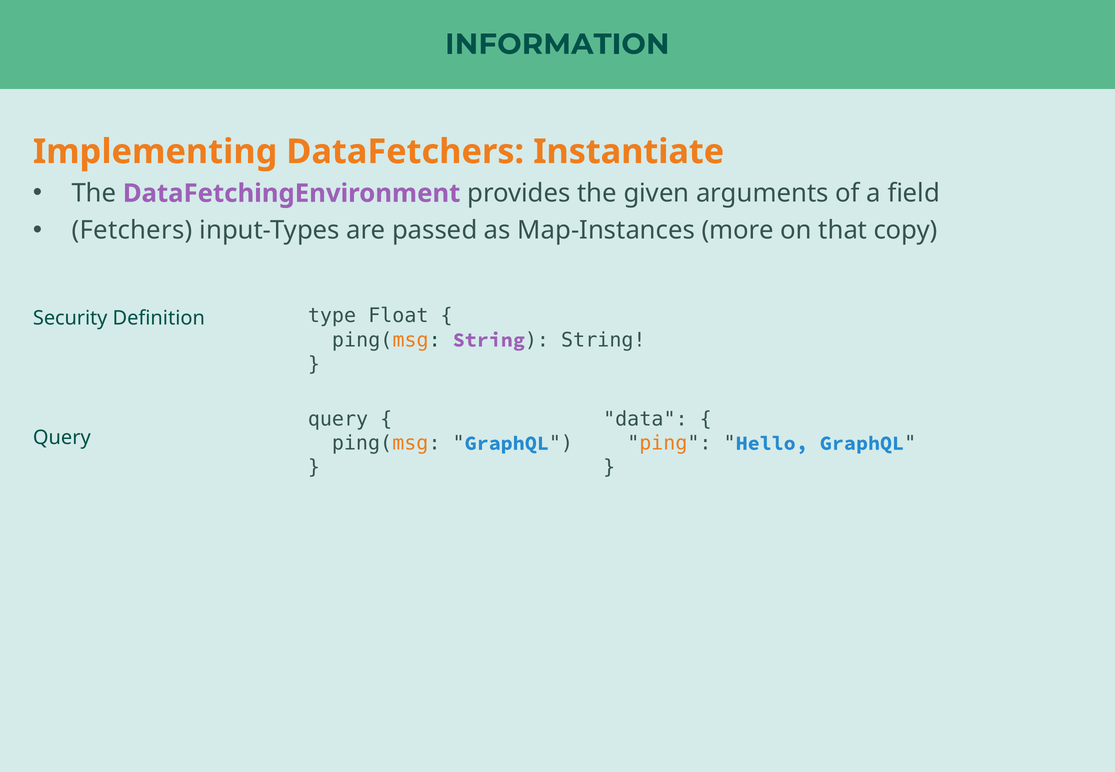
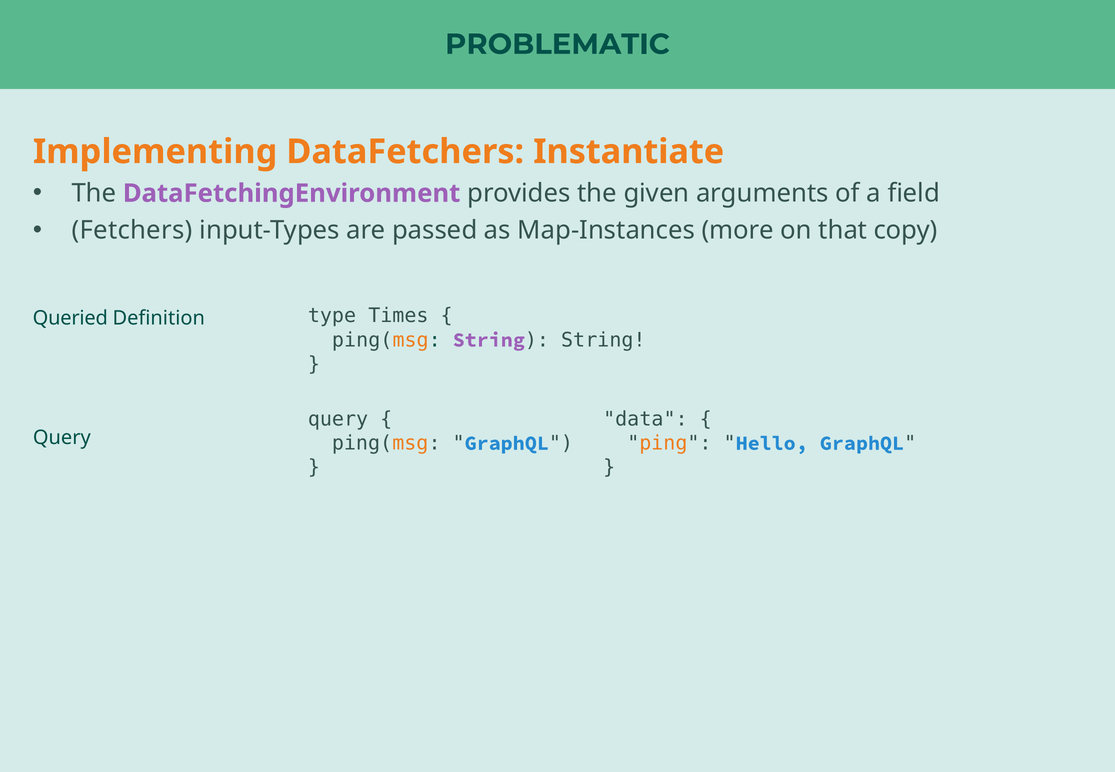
INFORMATION: INFORMATION -> PROBLEMATIC (557, 44)
Float: Float -> Times (398, 316)
Security: Security -> Queried (70, 318)
